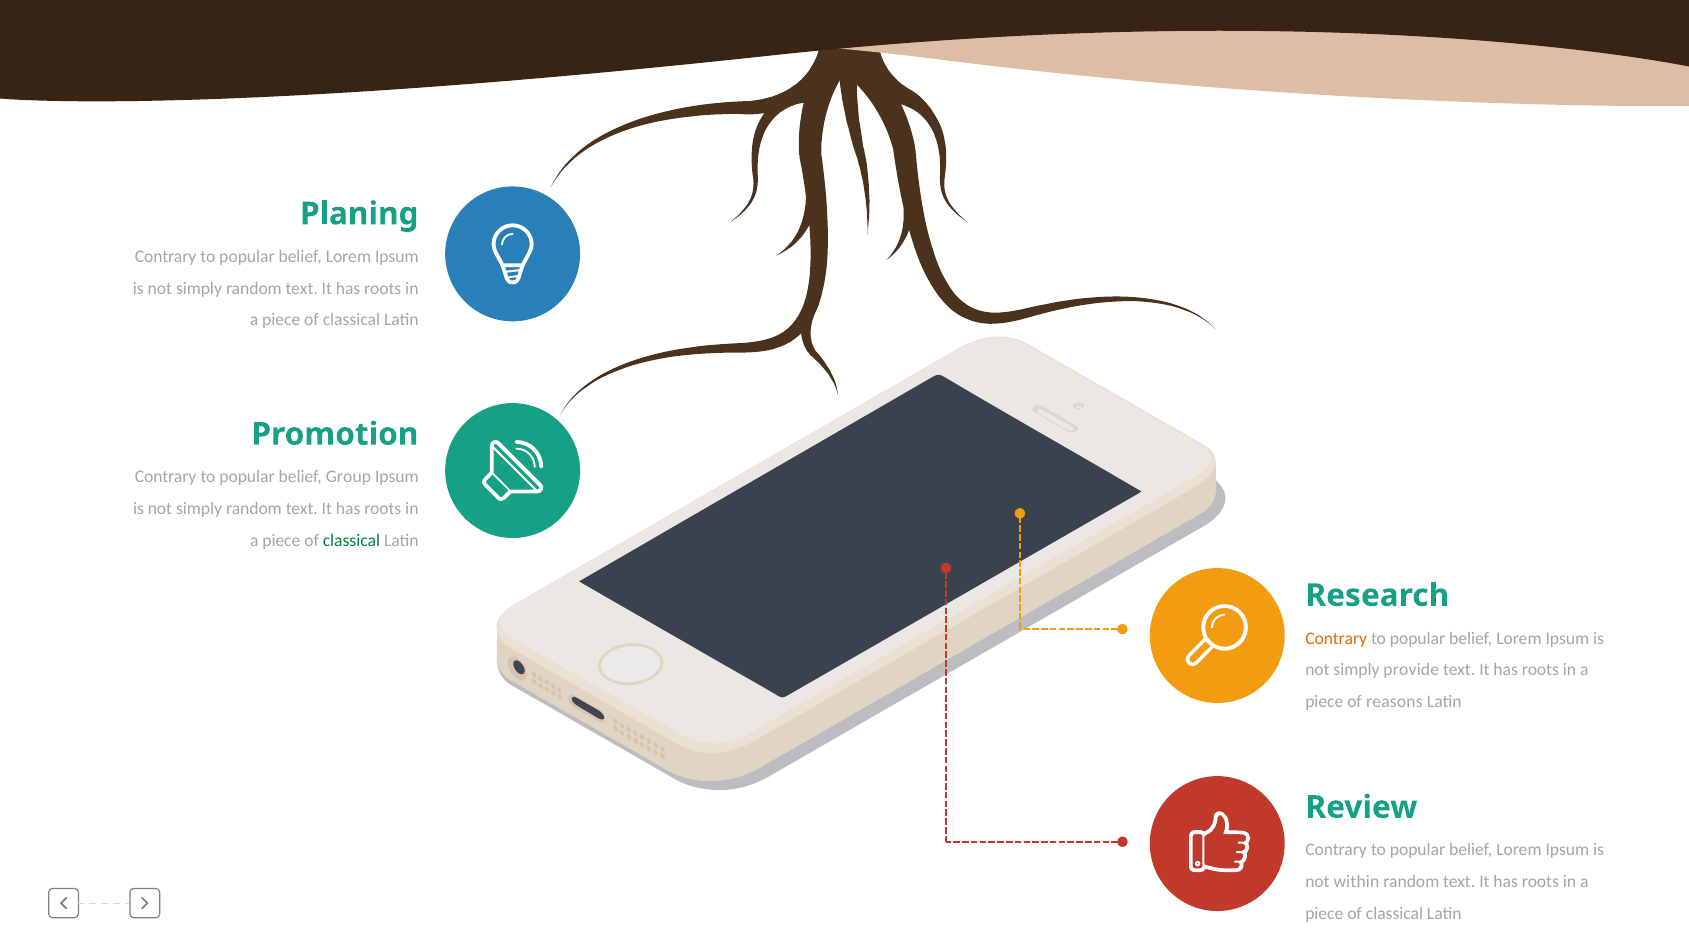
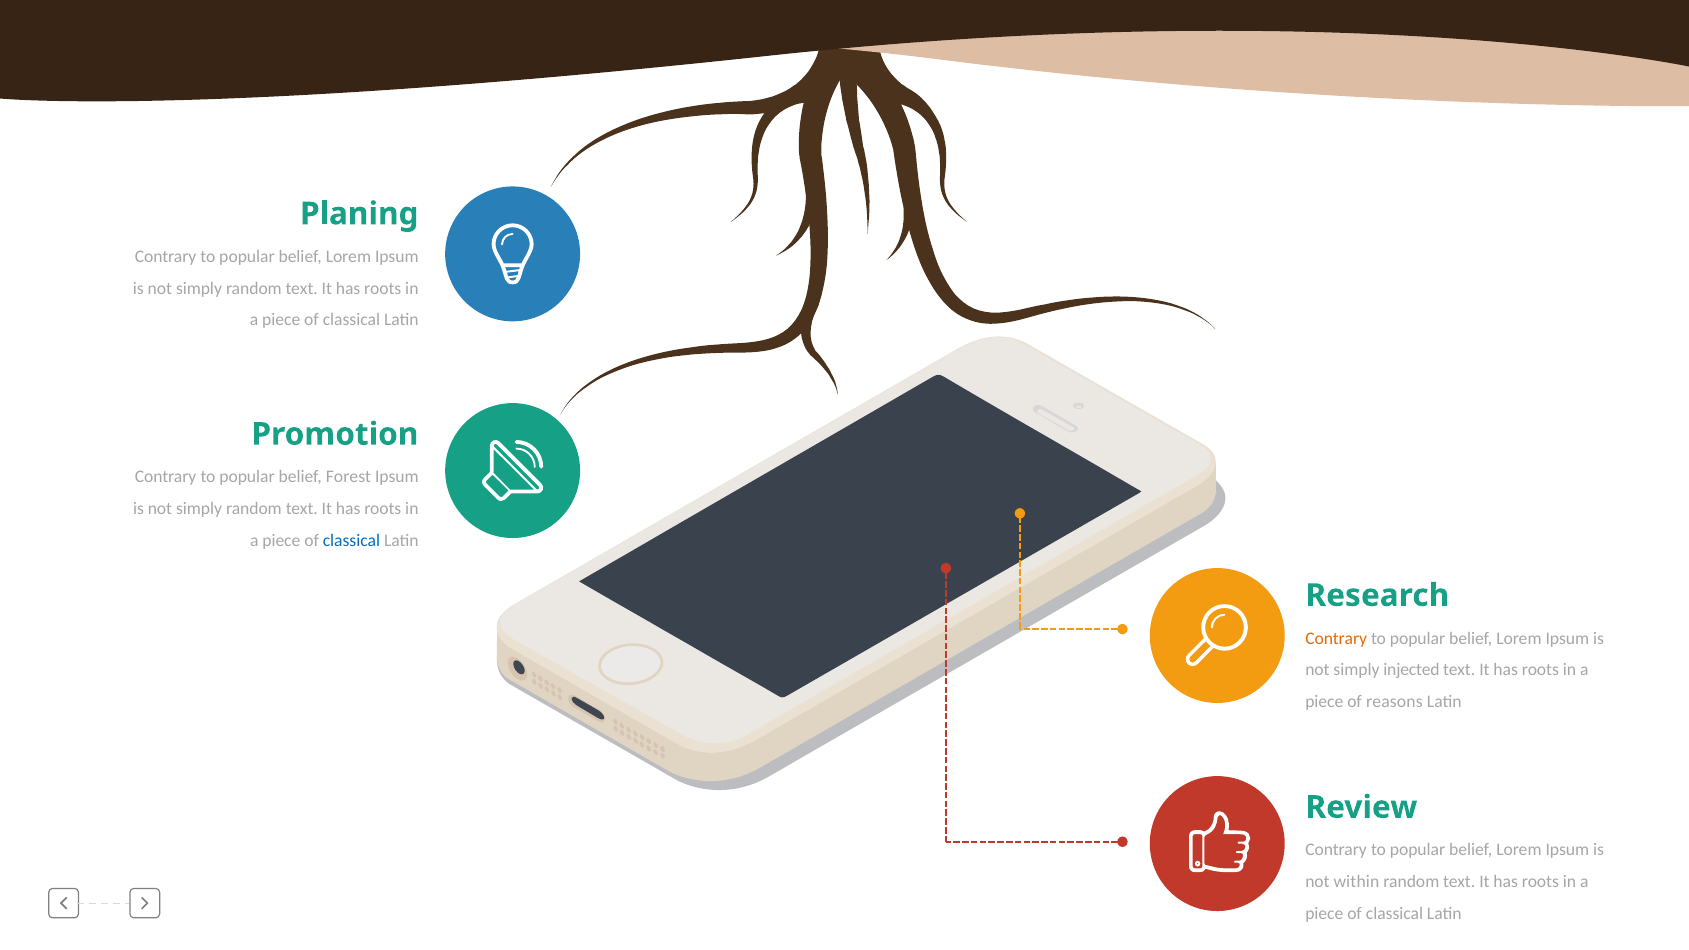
Group: Group -> Forest (348, 477)
classical colour: green -> blue (351, 540)
provide: provide -> injected (1411, 670)
